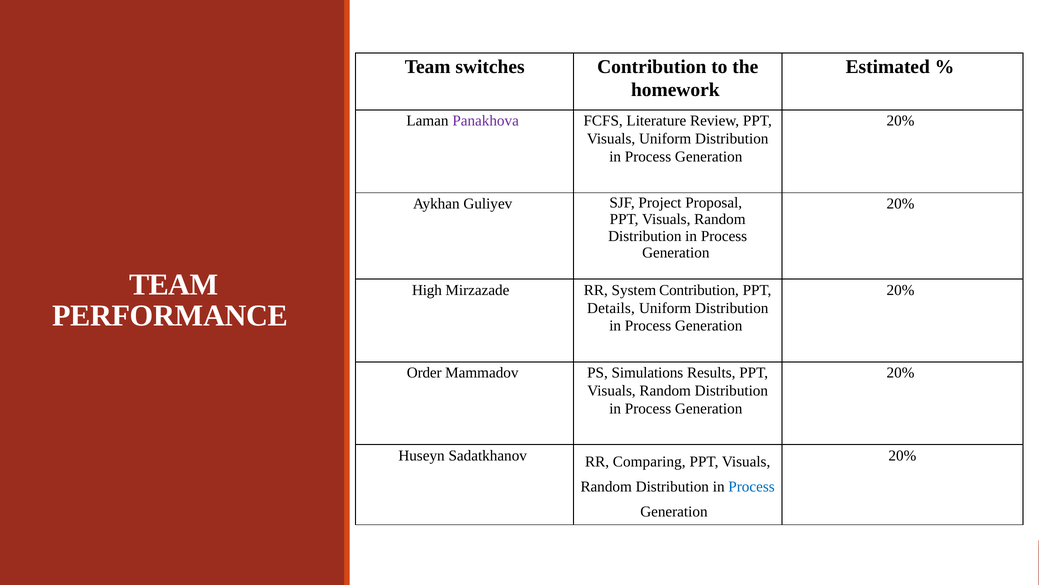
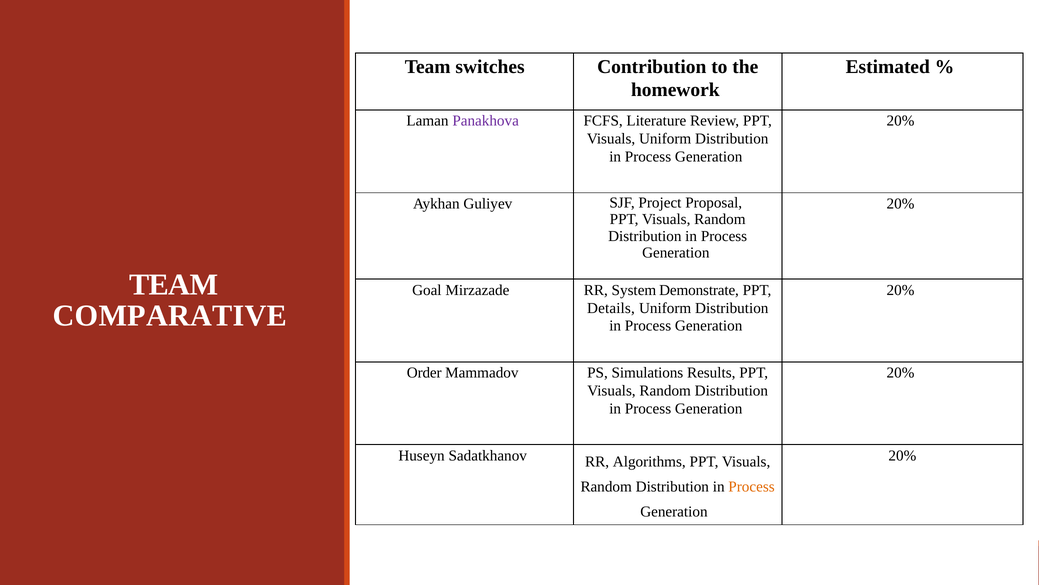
High: High -> Goal (427, 290)
System Contribution: Contribution -> Demonstrate (699, 290)
PERFORMANCE: PERFORMANCE -> COMPARATIVE (170, 315)
Comparing: Comparing -> Algorithms (649, 461)
Process colour: blue -> orange (752, 486)
